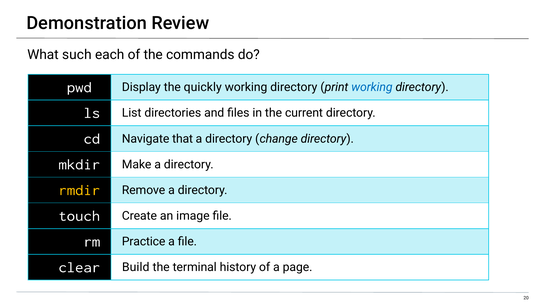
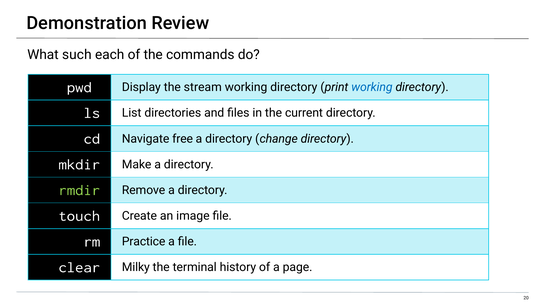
quickly: quickly -> stream (203, 87)
that: that -> free (183, 139)
rmdir colour: yellow -> light green (79, 190)
Build: Build -> Milky (136, 268)
